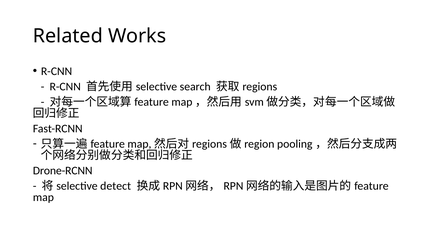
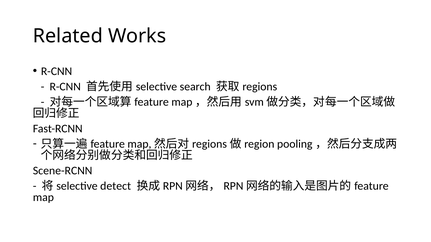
Drone-RCNN: Drone-RCNN -> Scene-RCNN (63, 171)
